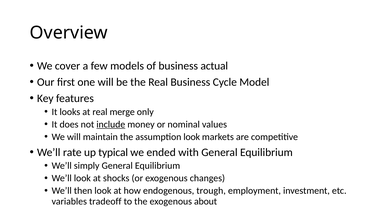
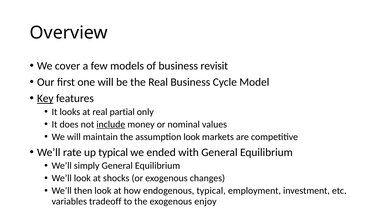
actual: actual -> revisit (214, 66)
Key underline: none -> present (45, 99)
merge: merge -> partial (122, 112)
endogenous trough: trough -> typical (211, 191)
about: about -> enjoy (205, 202)
